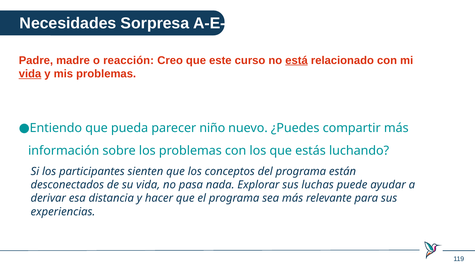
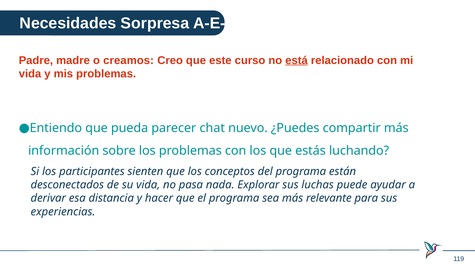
reacción: reacción -> creamos (129, 60)
vida underline: present -> none (30, 74)
niño: niño -> chat (212, 128)
